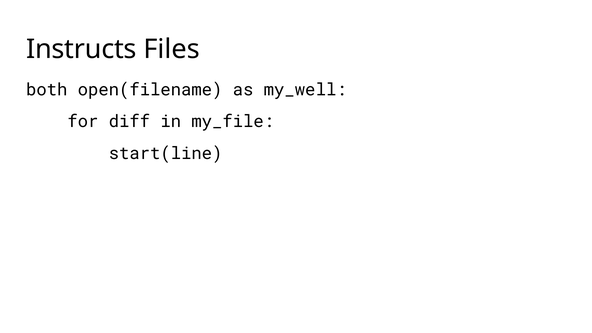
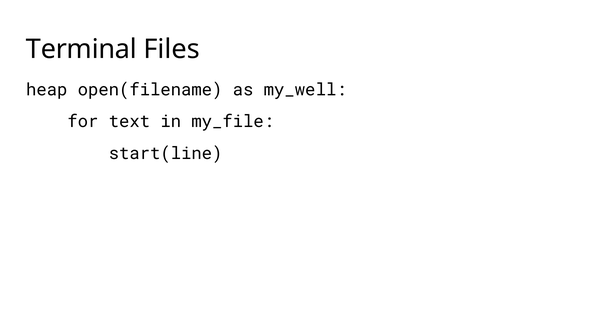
Instructs: Instructs -> Terminal (81, 49)
both: both -> heap (47, 90)
diff: diff -> text (129, 122)
